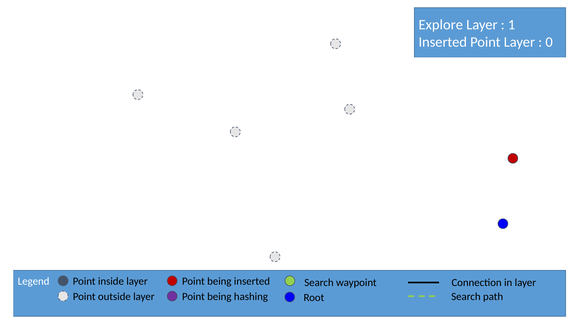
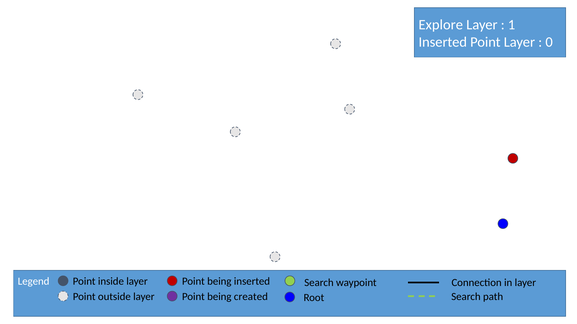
hashing: hashing -> created (251, 297)
